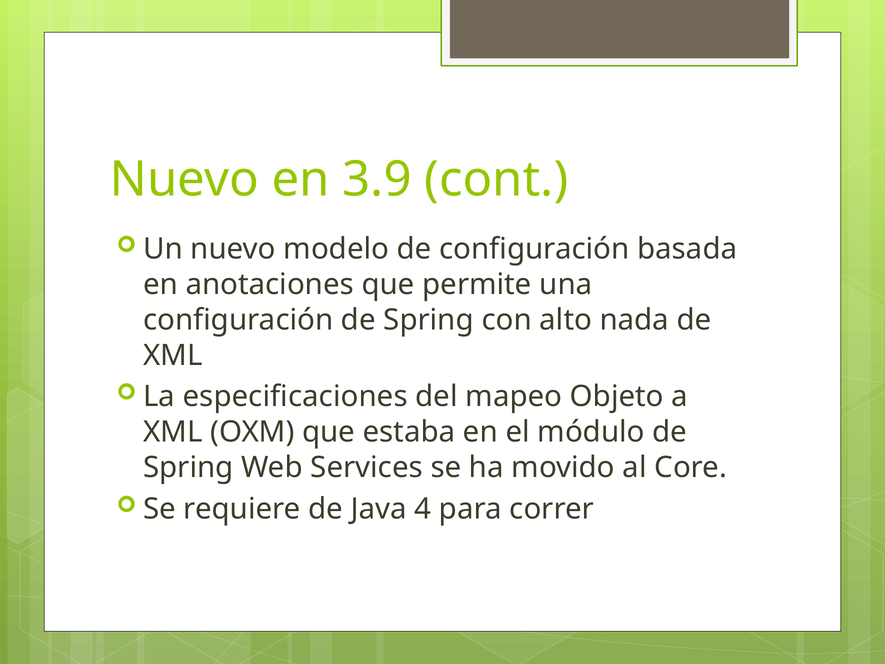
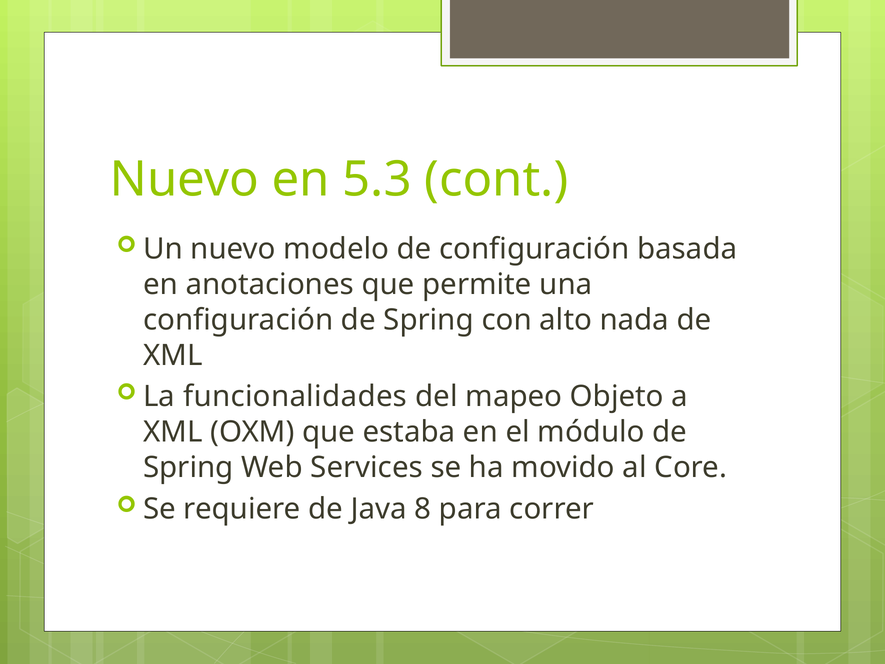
3.9: 3.9 -> 5.3 (377, 180)
especificaciones: especificaciones -> funcionalidades (295, 397)
4: 4 -> 8 (423, 509)
